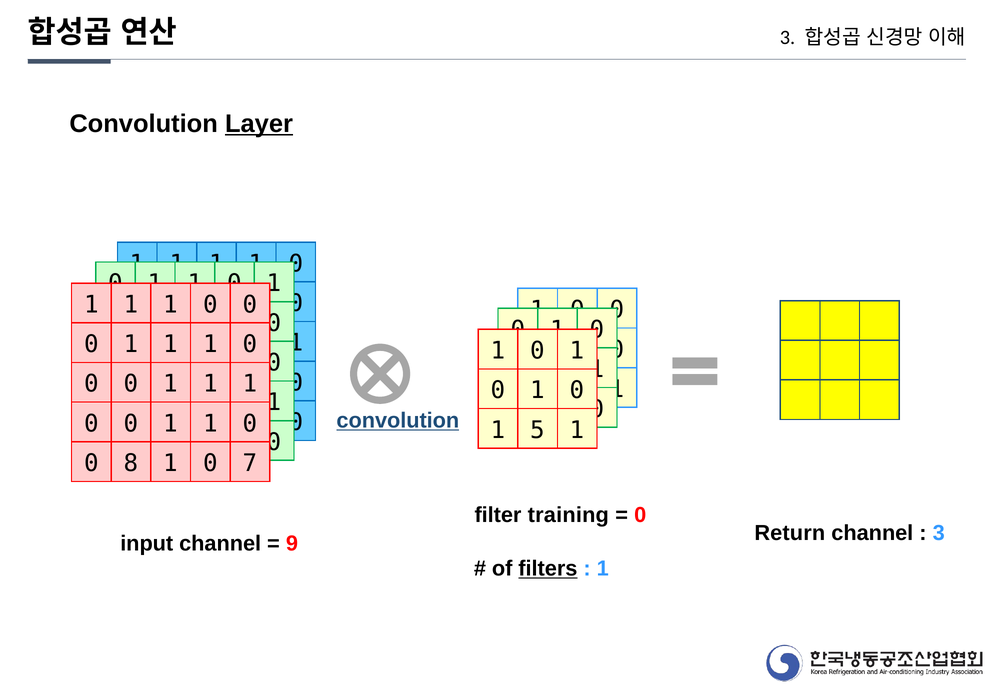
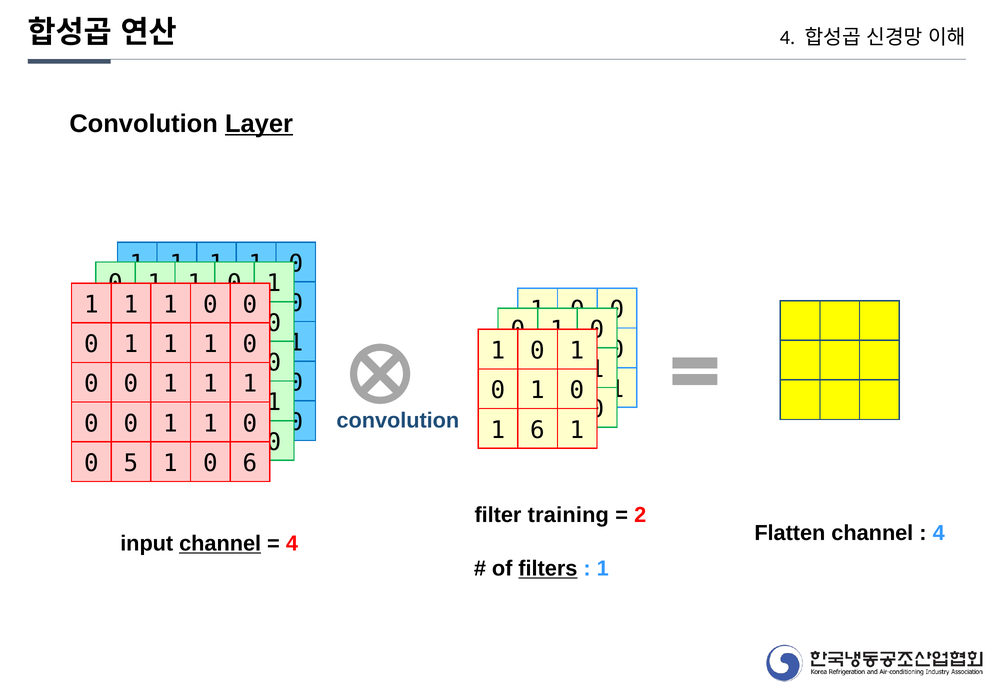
3: 3 -> 4 (788, 38)
convolution underline: present -> none (398, 420)
1 5: 5 -> 6 (538, 430)
8: 8 -> 5 (131, 463)
0 7: 7 -> 6 (250, 463)
0: 0 -> 2 (640, 515)
Return: Return -> Flatten (790, 533)
3: 3 -> 4 (939, 533)
channel underline: none -> present (220, 543)
9: 9 -> 4 (292, 543)
